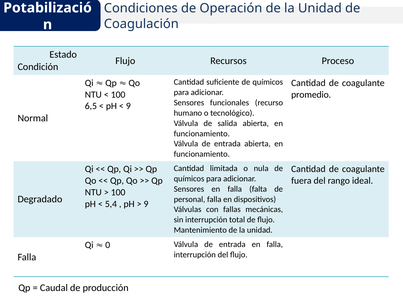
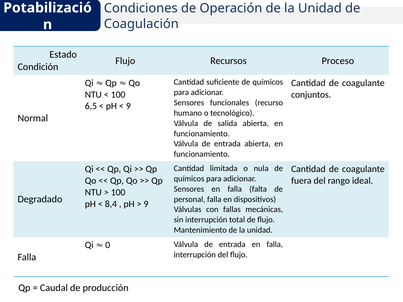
promedio: promedio -> conjuntos (311, 95)
5,4: 5,4 -> 8,4 (111, 204)
